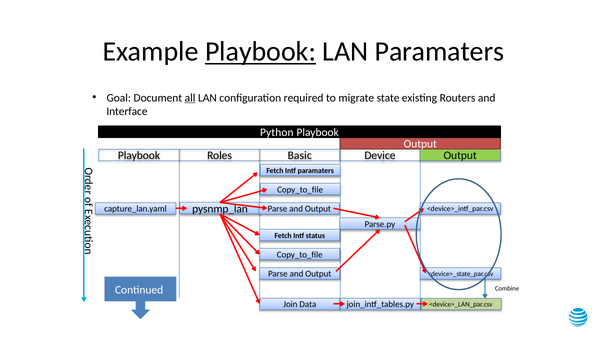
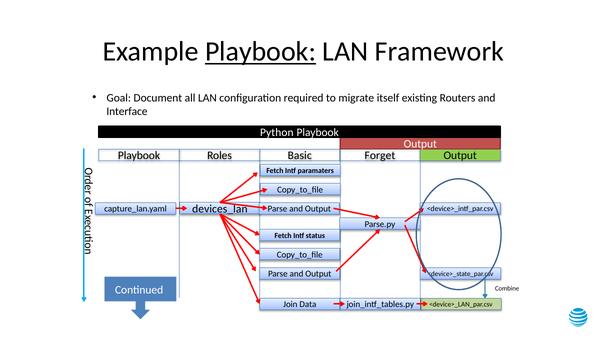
LAN Paramaters: Paramaters -> Framework (439, 52)
all underline: present -> none (190, 98)
state: state -> itself (388, 98)
Device: Device -> Forget (380, 155)
pysnmp_lan: pysnmp_lan -> devices_lan (220, 209)
